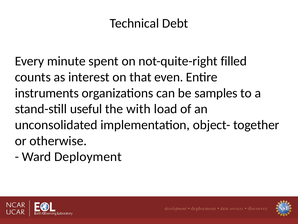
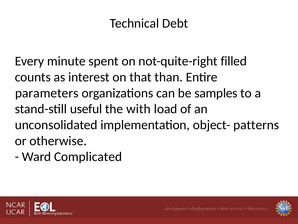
even: even -> than (169, 77)
instruments: instruments -> parameters (47, 93)
together: together -> patterns (256, 125)
Deployment: Deployment -> Complicated (88, 156)
